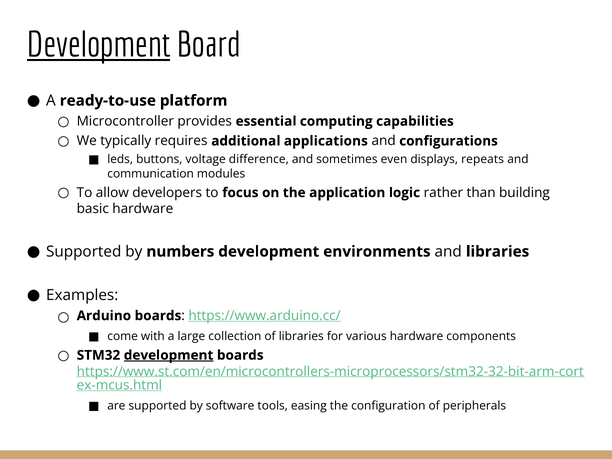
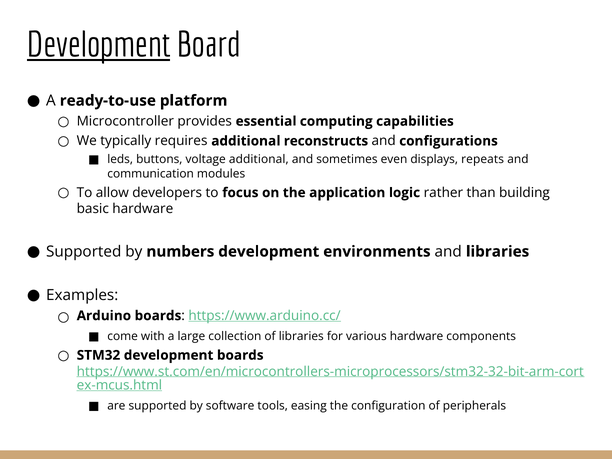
applications: applications -> reconstructs (326, 141)
voltage difference: difference -> additional (259, 160)
development underline: present -> none (169, 355)
